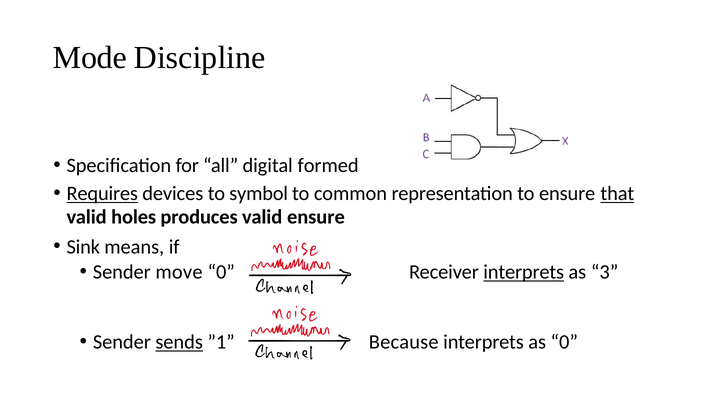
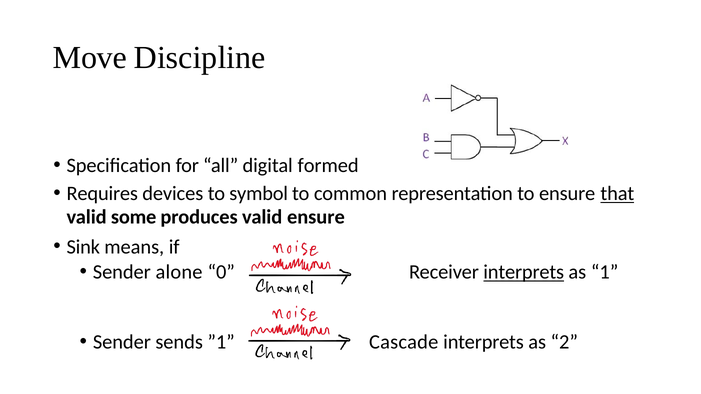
Mode: Mode -> Move (90, 58)
Requires underline: present -> none (102, 194)
holes: holes -> some (134, 217)
move: move -> alone (179, 272)
3: 3 -> 1 (605, 272)
sends underline: present -> none (179, 343)
Because: Because -> Cascade (404, 343)
as 0: 0 -> 2 (564, 343)
